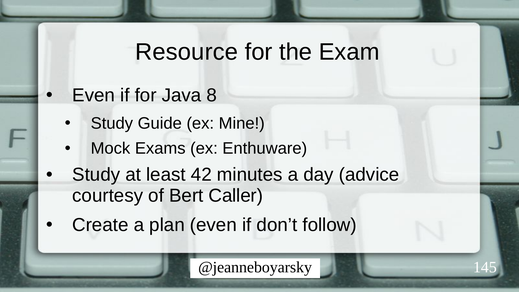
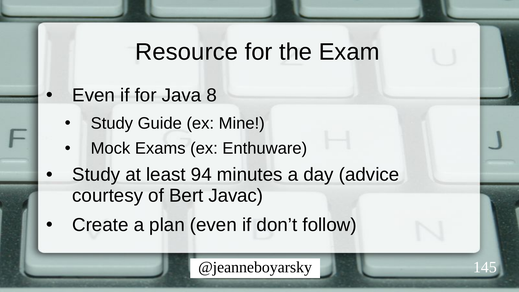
42: 42 -> 94 (201, 175)
Caller: Caller -> Javac (236, 196)
